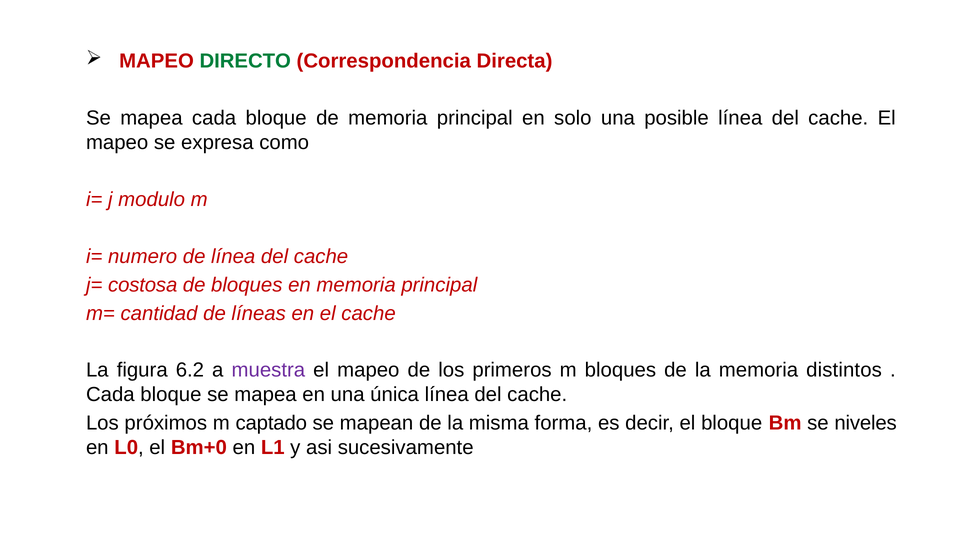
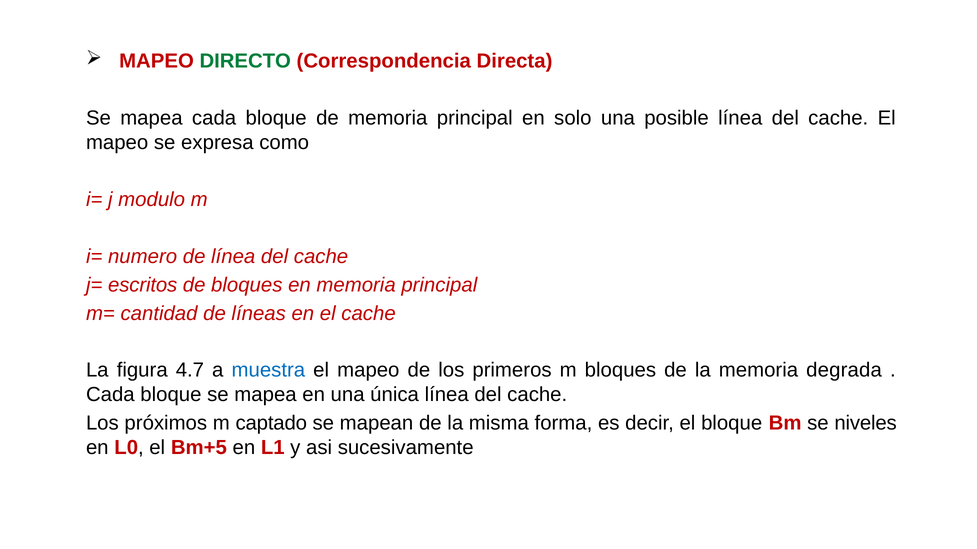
costosa: costosa -> escritos (143, 285)
6.2: 6.2 -> 4.7 (190, 371)
muestra colour: purple -> blue (268, 371)
distintos: distintos -> degrada (844, 371)
Bm+0: Bm+0 -> Bm+5 (199, 448)
